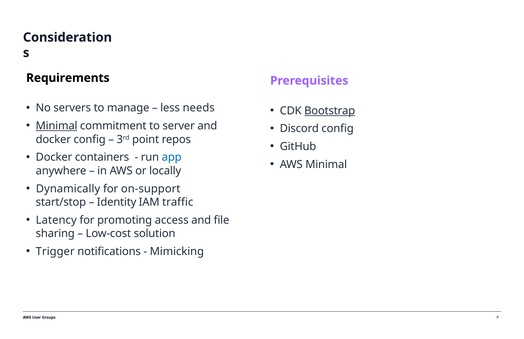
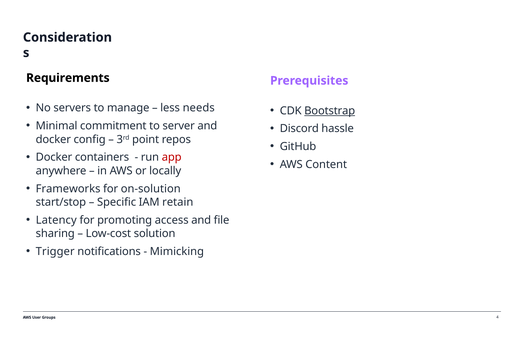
Minimal underline: present -> none (57, 126)
Discord config: config -> hassle (338, 129)
app colour: blue -> red (172, 157)
AWS Minimal: Minimal -> Content (326, 164)
Dynamically: Dynamically -> Frameworks (68, 189)
on-support: on-support -> on-solution (151, 189)
Identity: Identity -> Specific (117, 202)
traffic: traffic -> retain (178, 202)
